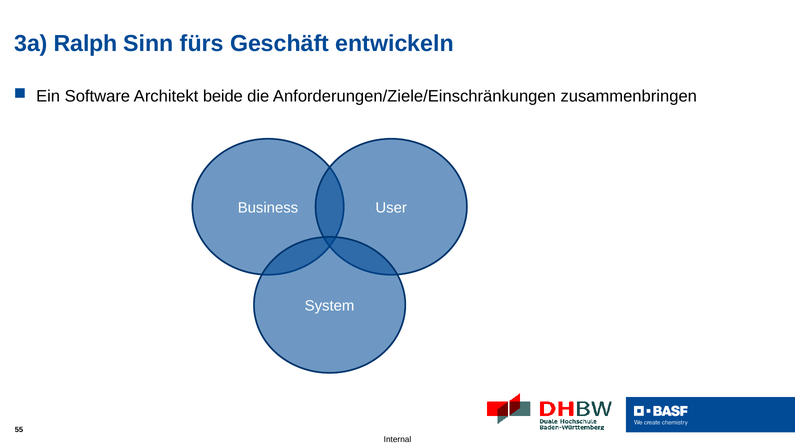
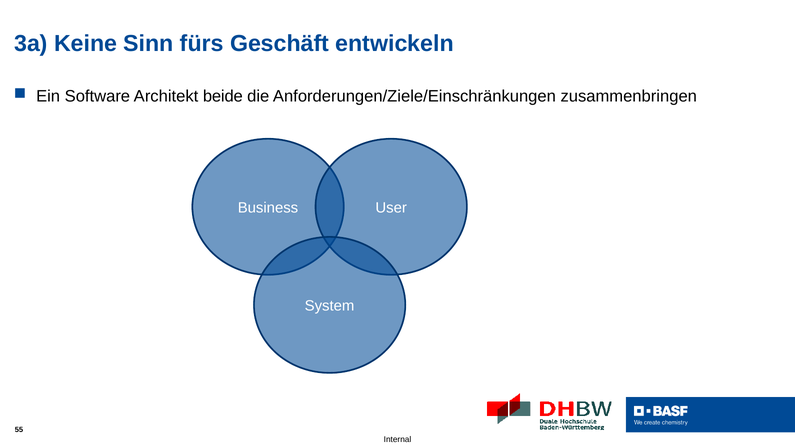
Ralph: Ralph -> Keine (86, 44)
